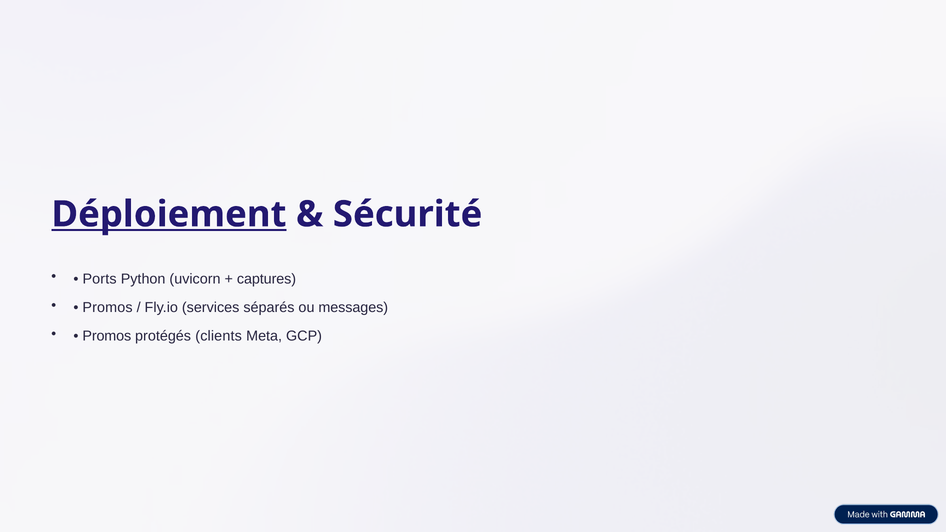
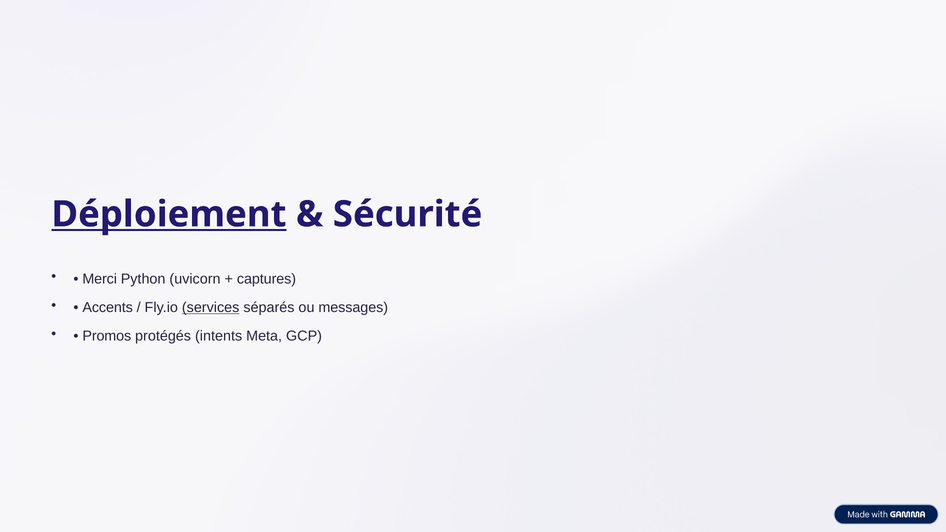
Ports: Ports -> Merci (100, 279)
Promos: Promos -> Accents (108, 308)
services underline: none -> present (211, 308)
clients: clients -> intents (219, 336)
